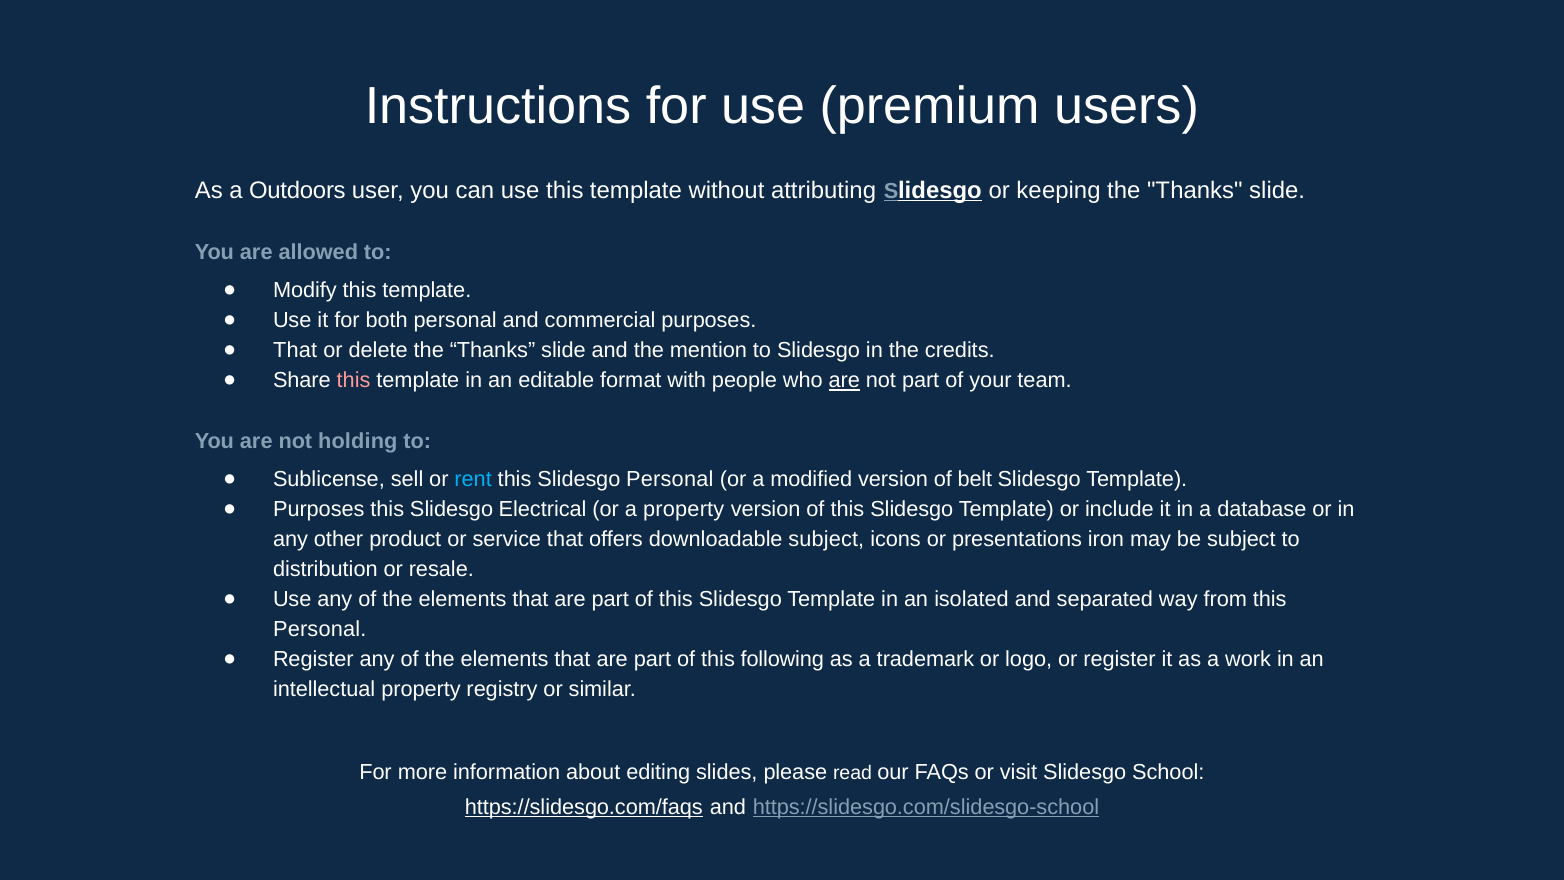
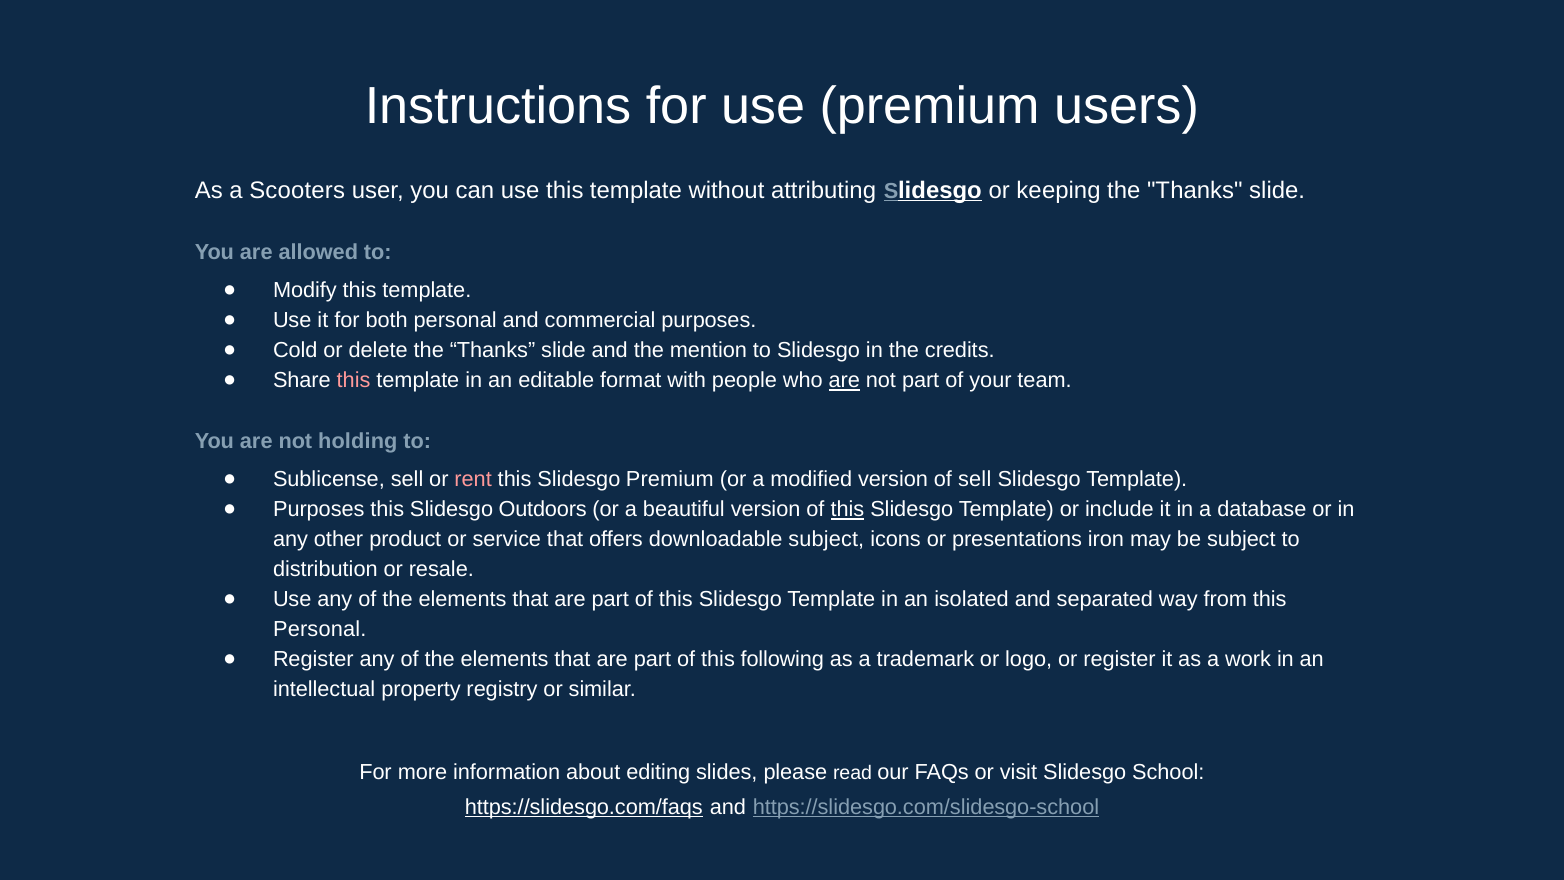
Outdoors: Outdoors -> Scooters (297, 190)
That: That -> Cold (295, 350)
rent colour: light blue -> pink (473, 480)
Slidesgo Personal: Personal -> Premium (670, 480)
of belt: belt -> sell (975, 480)
Electrical: Electrical -> Outdoors (543, 510)
a property: property -> beautiful (684, 510)
this underline: none -> present (847, 510)
